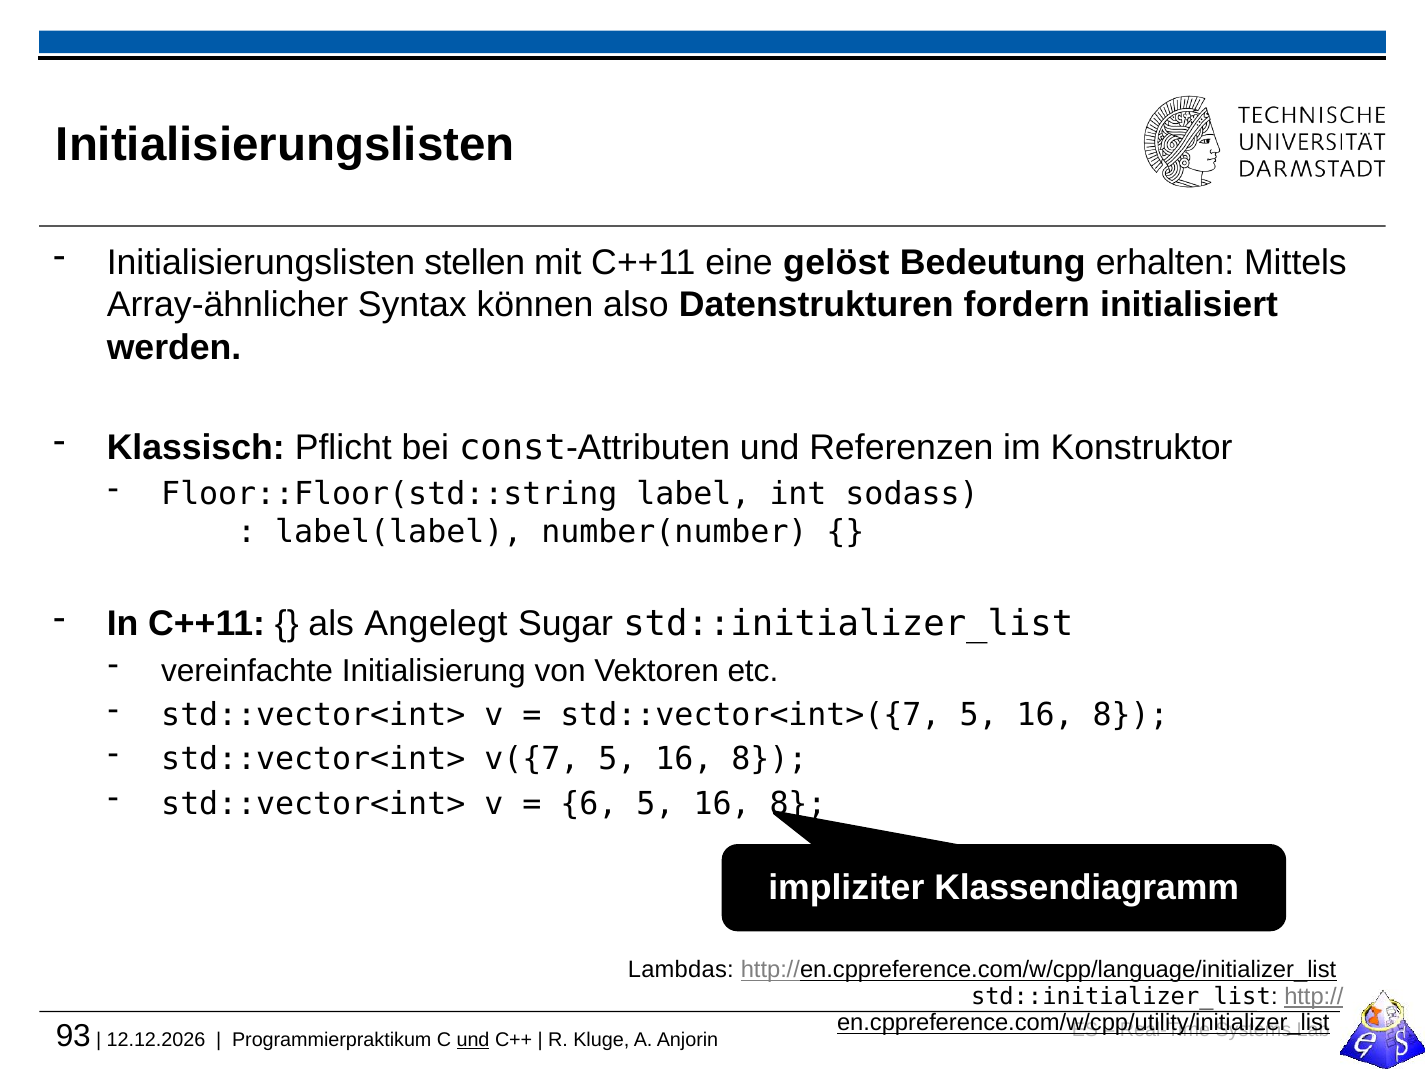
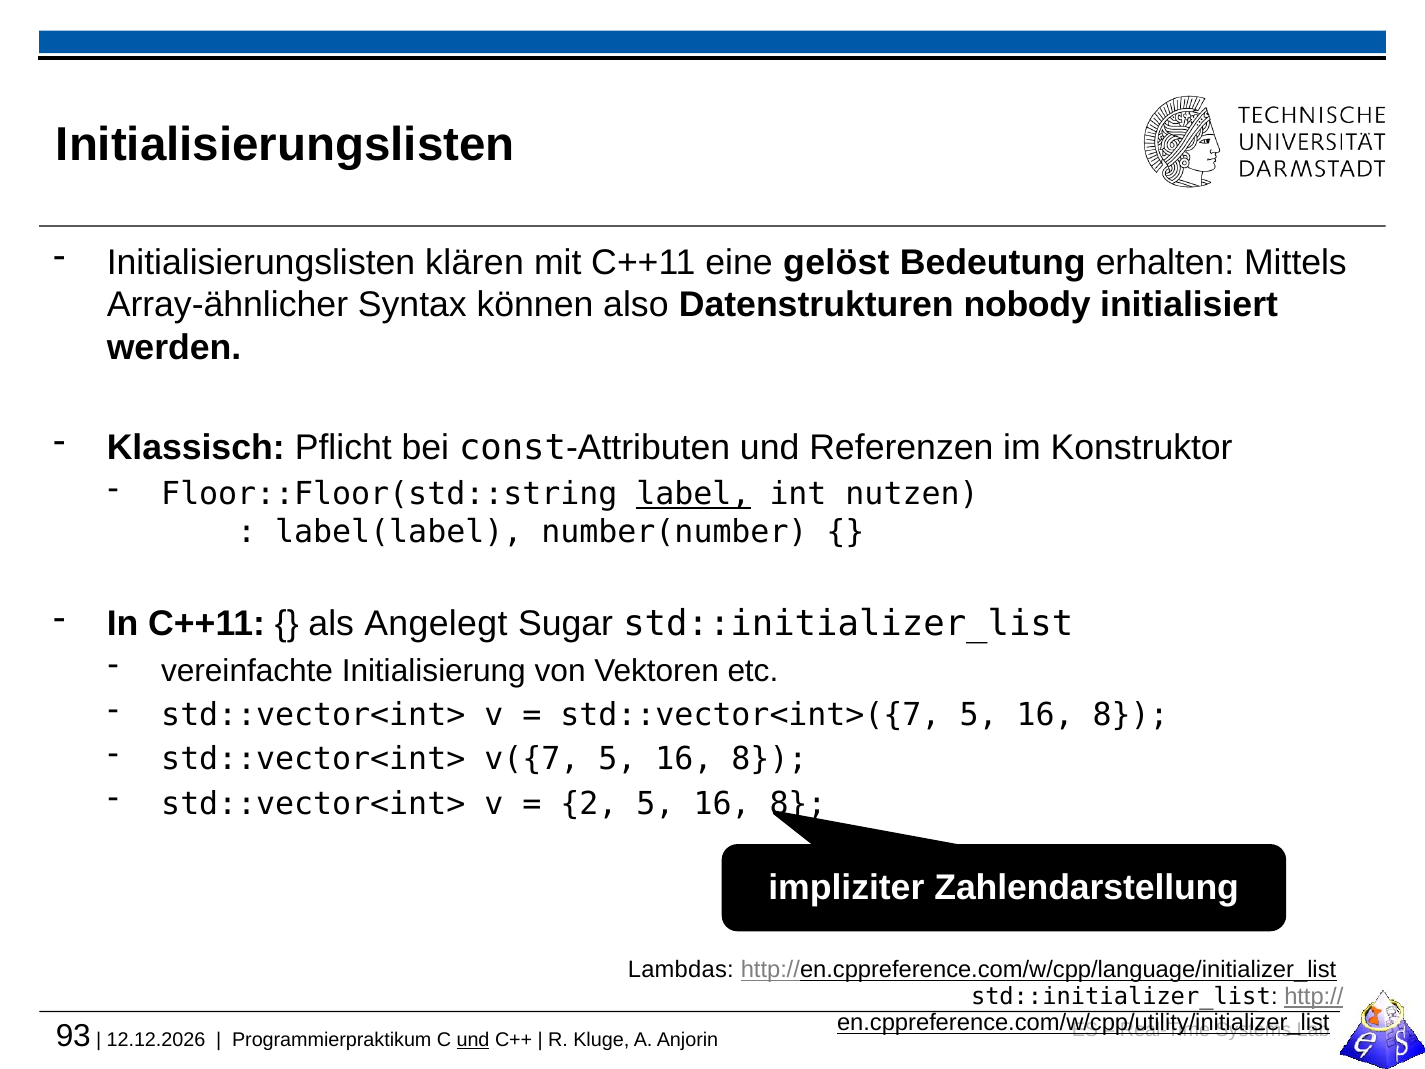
stellen: stellen -> klären (474, 262)
fordern: fordern -> nobody (1027, 305)
label underline: none -> present (693, 494)
sodass: sodass -> nutzen (912, 494)
6: 6 -> 2 (589, 803)
Klassendiagramm: Klassendiagramm -> Zahlendarstellung (1087, 888)
